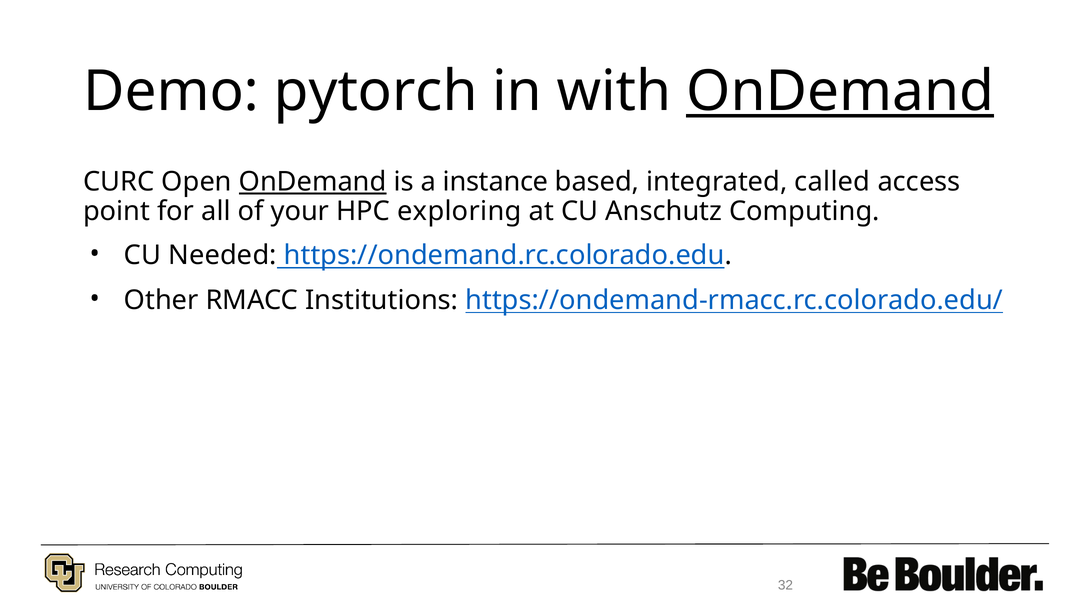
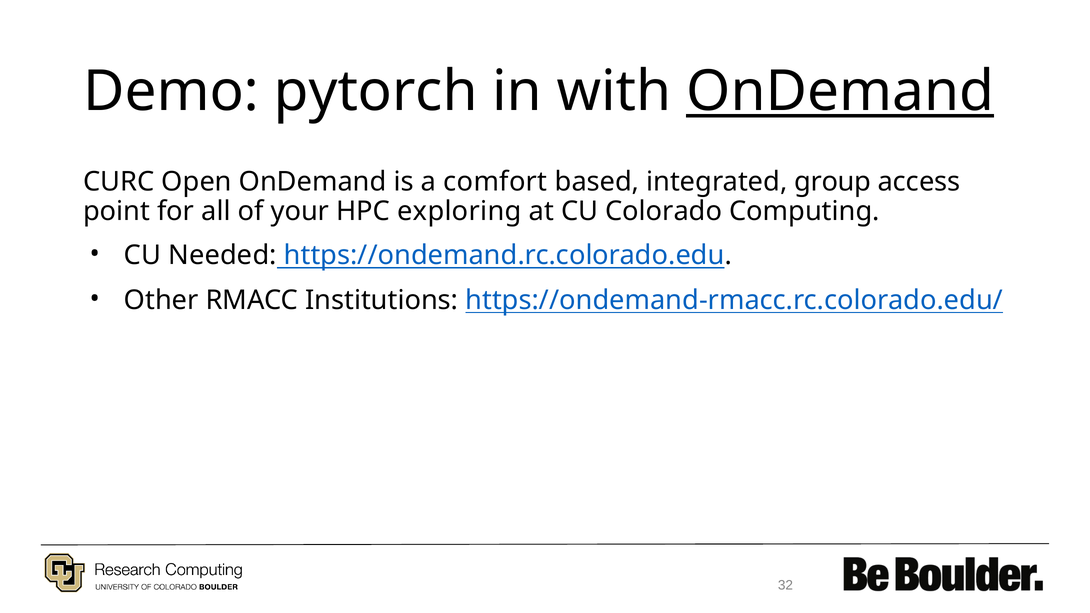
OnDemand underline: present -> none (313, 182)
instance: instance -> comfort (495, 182)
called: called -> group (833, 182)
Anschutz: Anschutz -> Colorado (664, 211)
